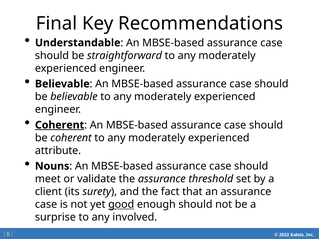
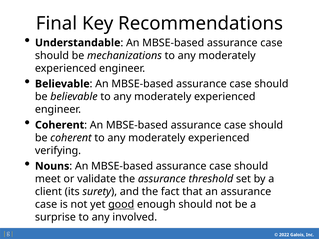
straightforward: straightforward -> mechanizations (124, 56)
Coherent underline: present -> none (60, 125)
attribute: attribute -> verifying (58, 151)
